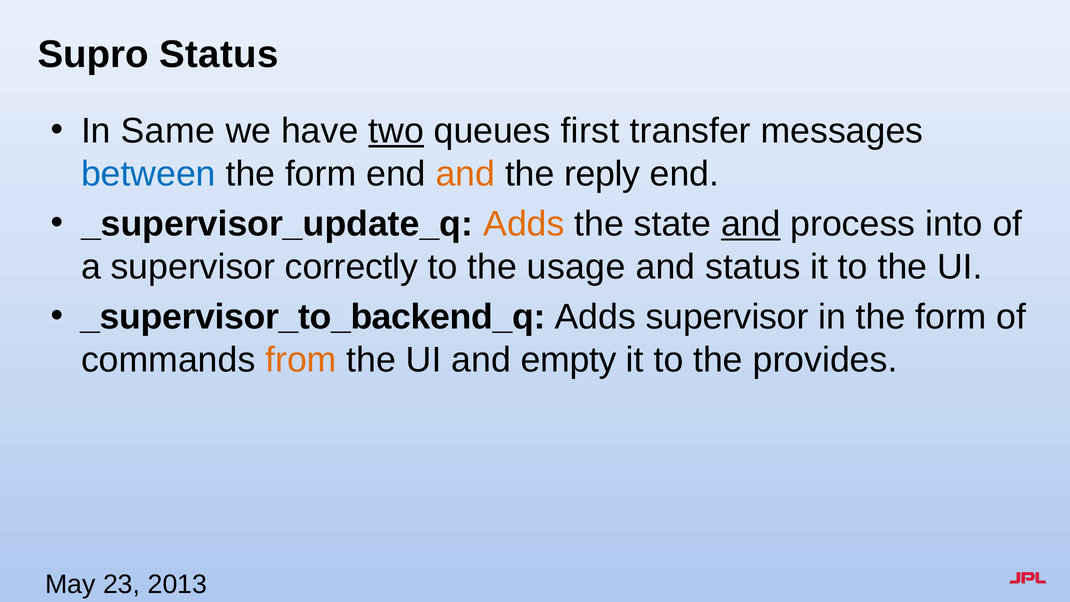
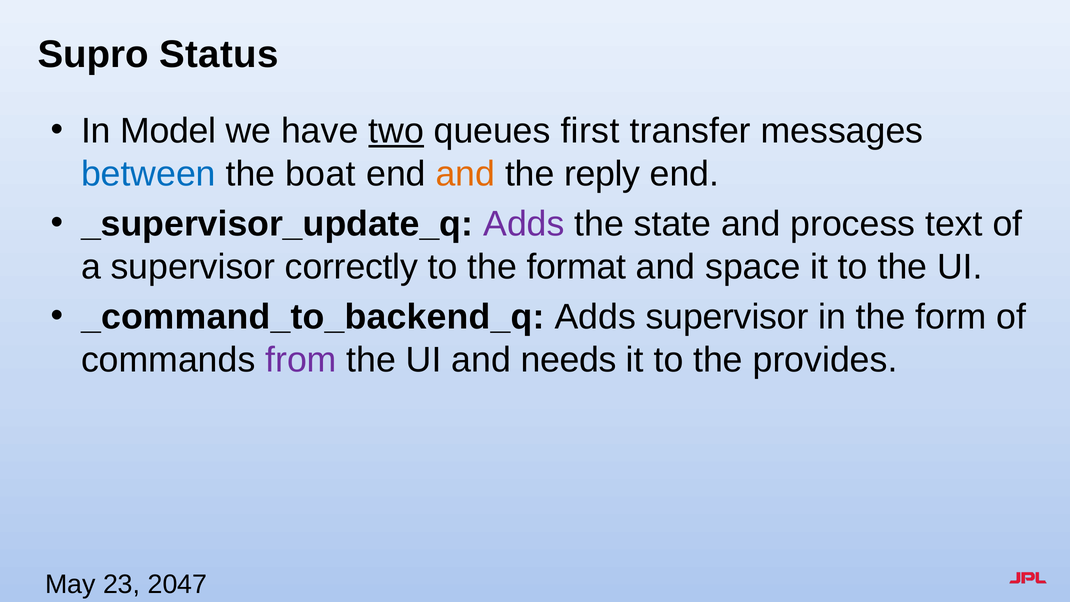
Same: Same -> Model (168, 131)
form: form -> boat (321, 174)
Adds colour: orange -> purple (524, 224)
and underline: present -> none (751, 224)
into: into -> text (954, 224)
usage: usage -> format (577, 267)
and status: status -> space (753, 267)
_supervisor_to_backend_q: _supervisor_to_backend_q -> _command_to_backend_q (313, 317)
from colour: orange -> purple (301, 360)
empty: empty -> needs (569, 360)
2013: 2013 -> 2047 (177, 585)
